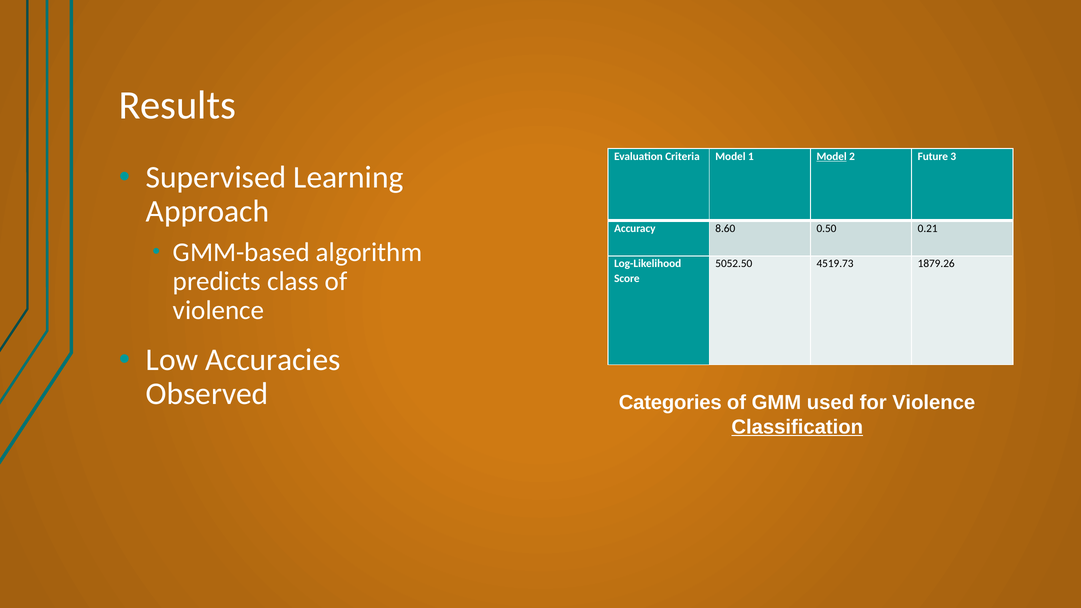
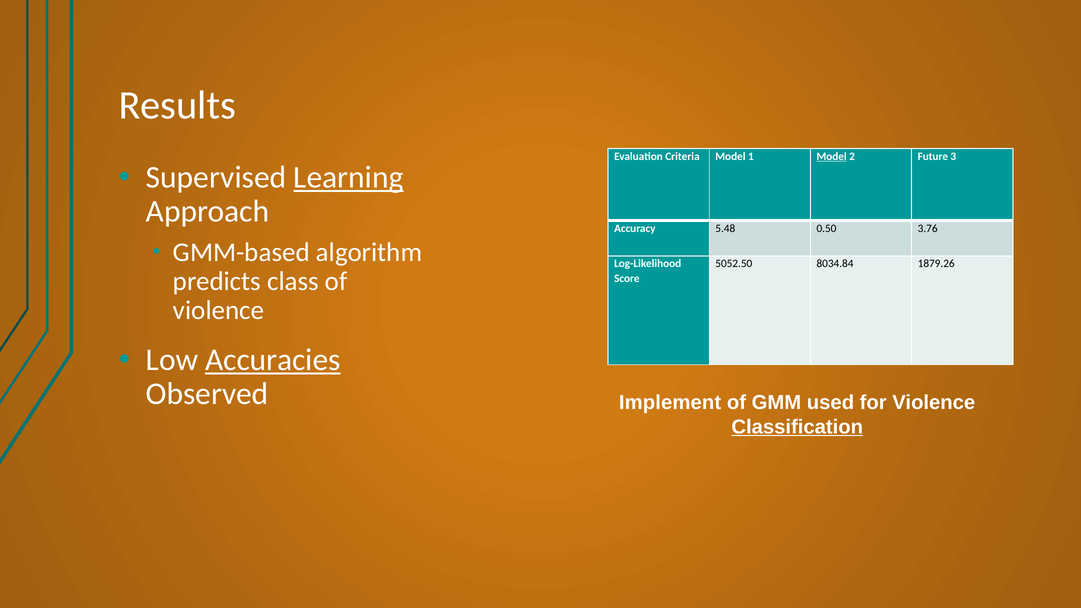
Learning underline: none -> present (348, 178)
8.60: 8.60 -> 5.48 (725, 229)
0.21: 0.21 -> 3.76 (928, 229)
4519.73: 4519.73 -> 8034.84 (835, 264)
Accuracies underline: none -> present (273, 360)
Categories: Categories -> Implement (670, 403)
